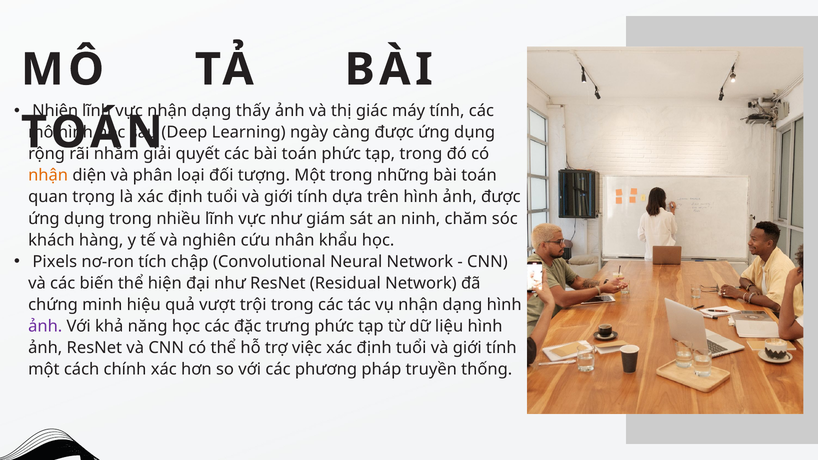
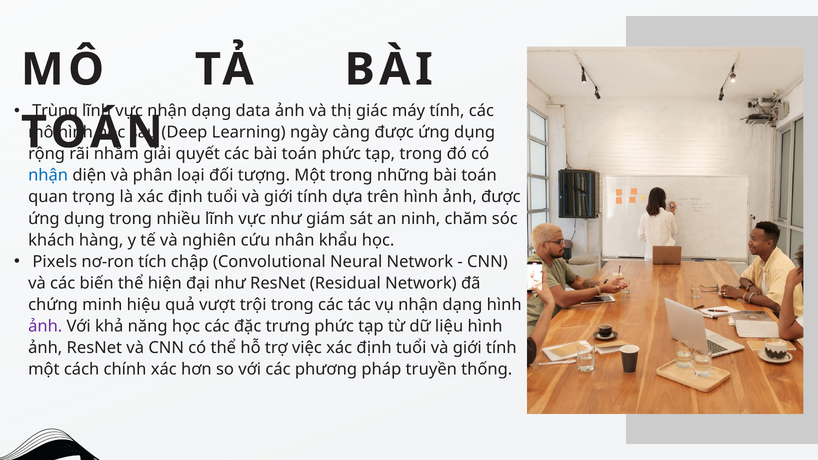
Nhiên: Nhiên -> Trùng (55, 111)
thấy: thấy -> data (253, 111)
nhận colour: orange -> blue (48, 176)
